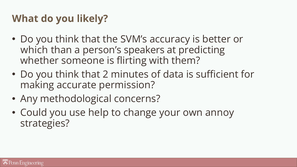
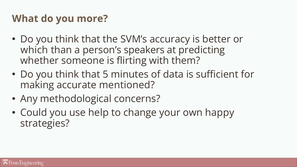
likely: likely -> more (92, 19)
2: 2 -> 5 (106, 74)
permission: permission -> mentioned (127, 85)
annoy: annoy -> happy (220, 113)
